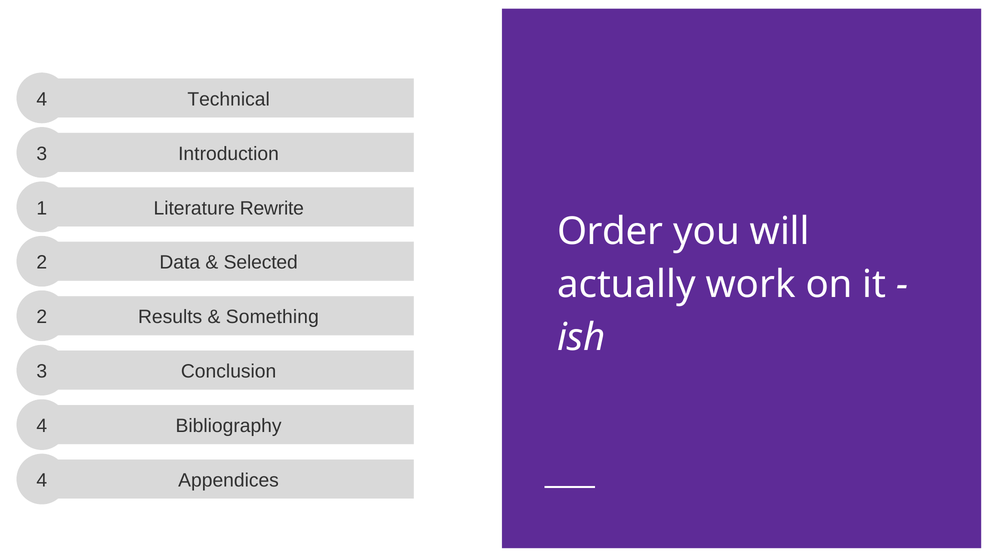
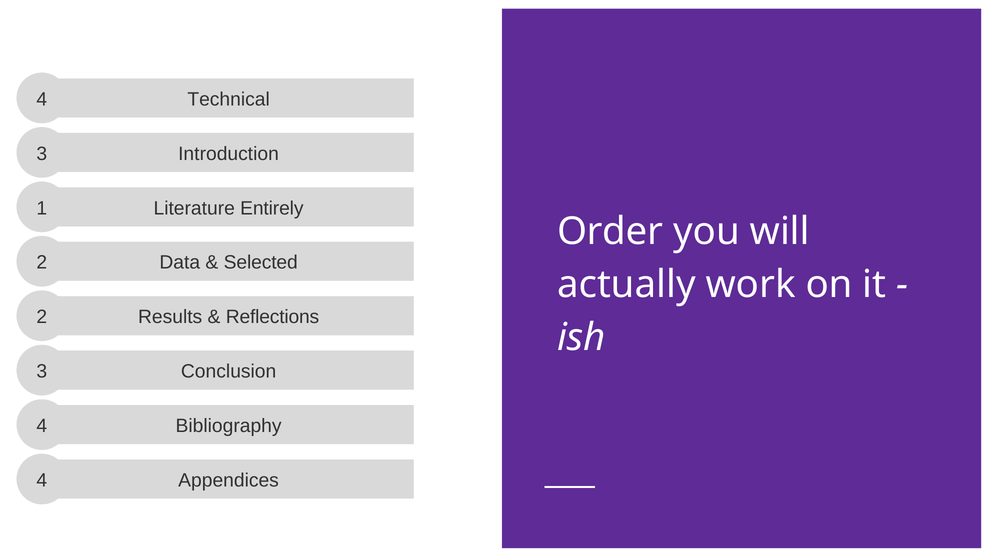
Rewrite: Rewrite -> Entirely (272, 208)
Something: Something -> Reflections (273, 317)
